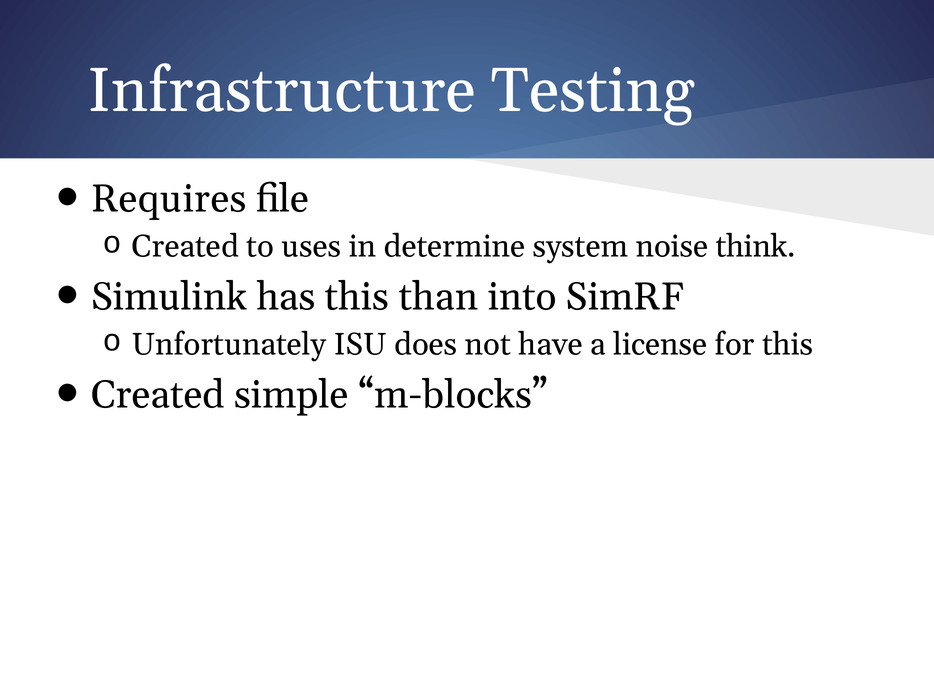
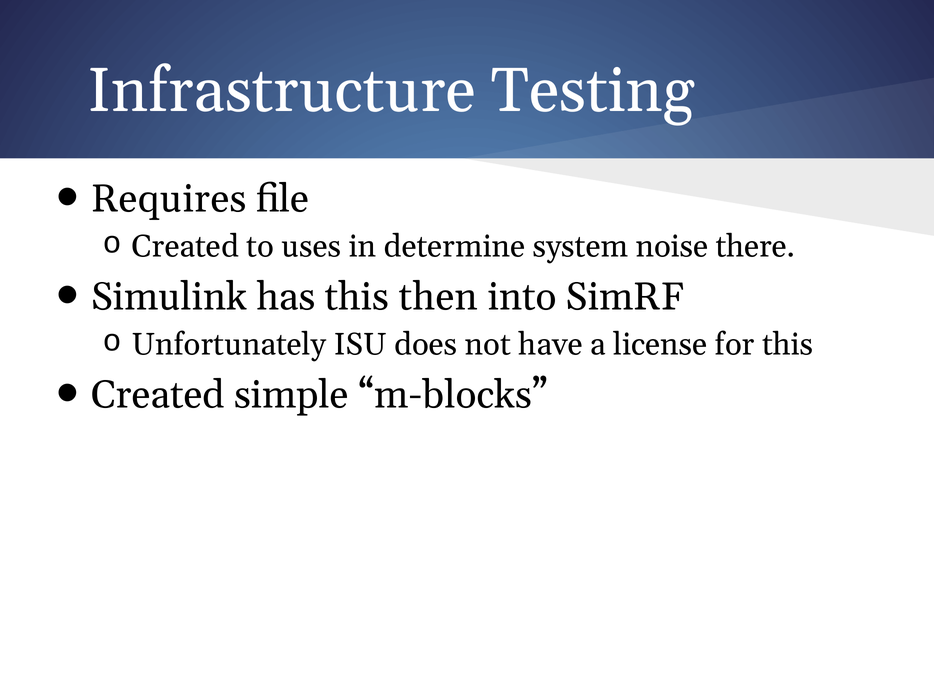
think: think -> there (756, 247)
than: than -> then (438, 297)
